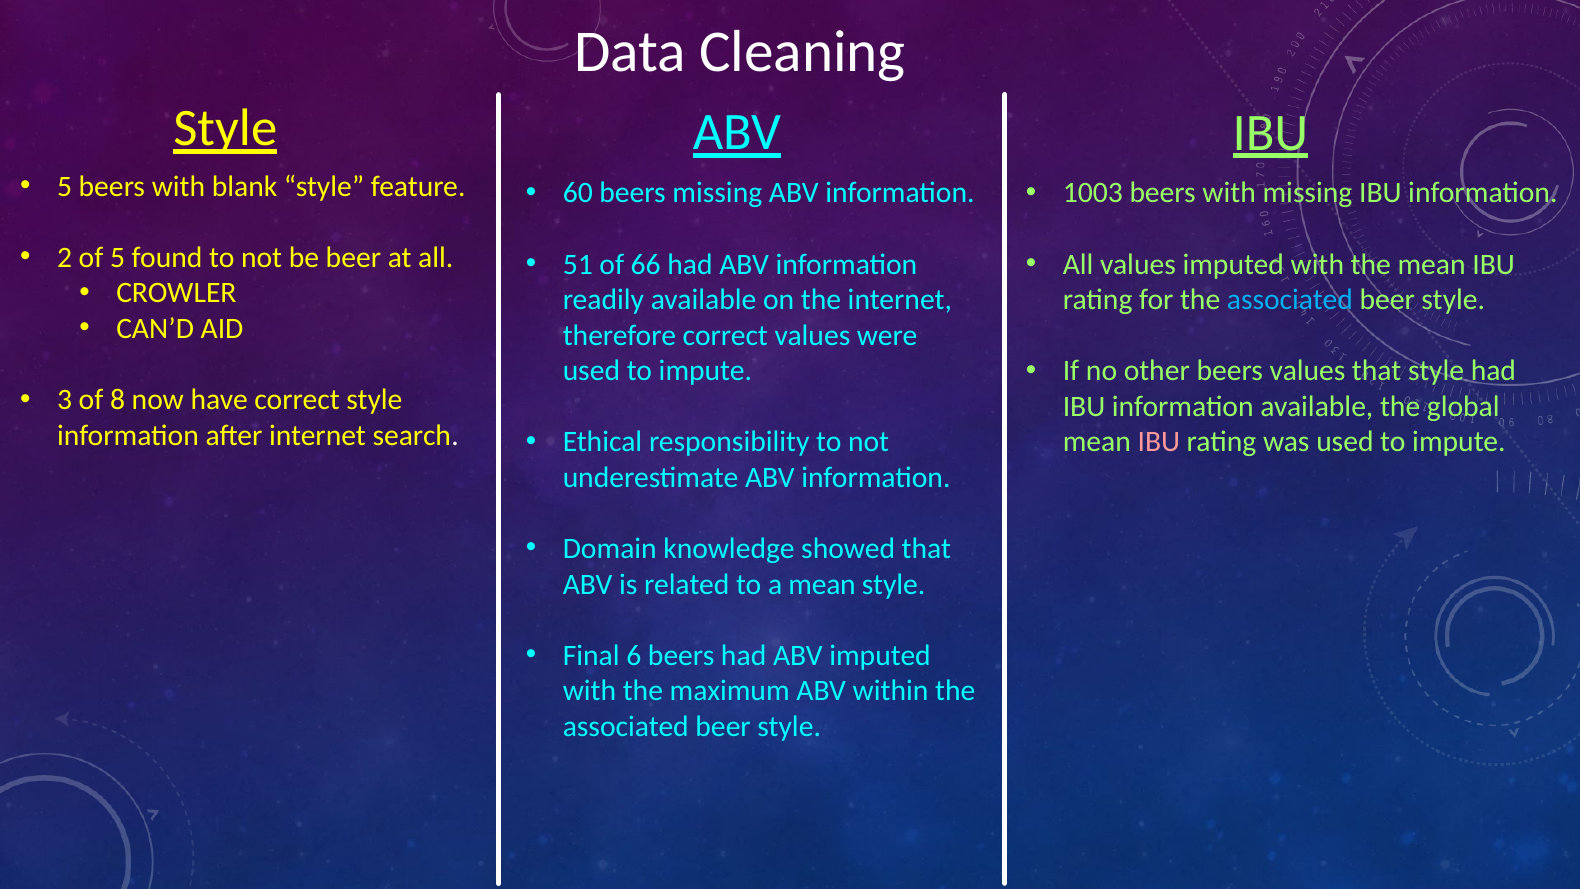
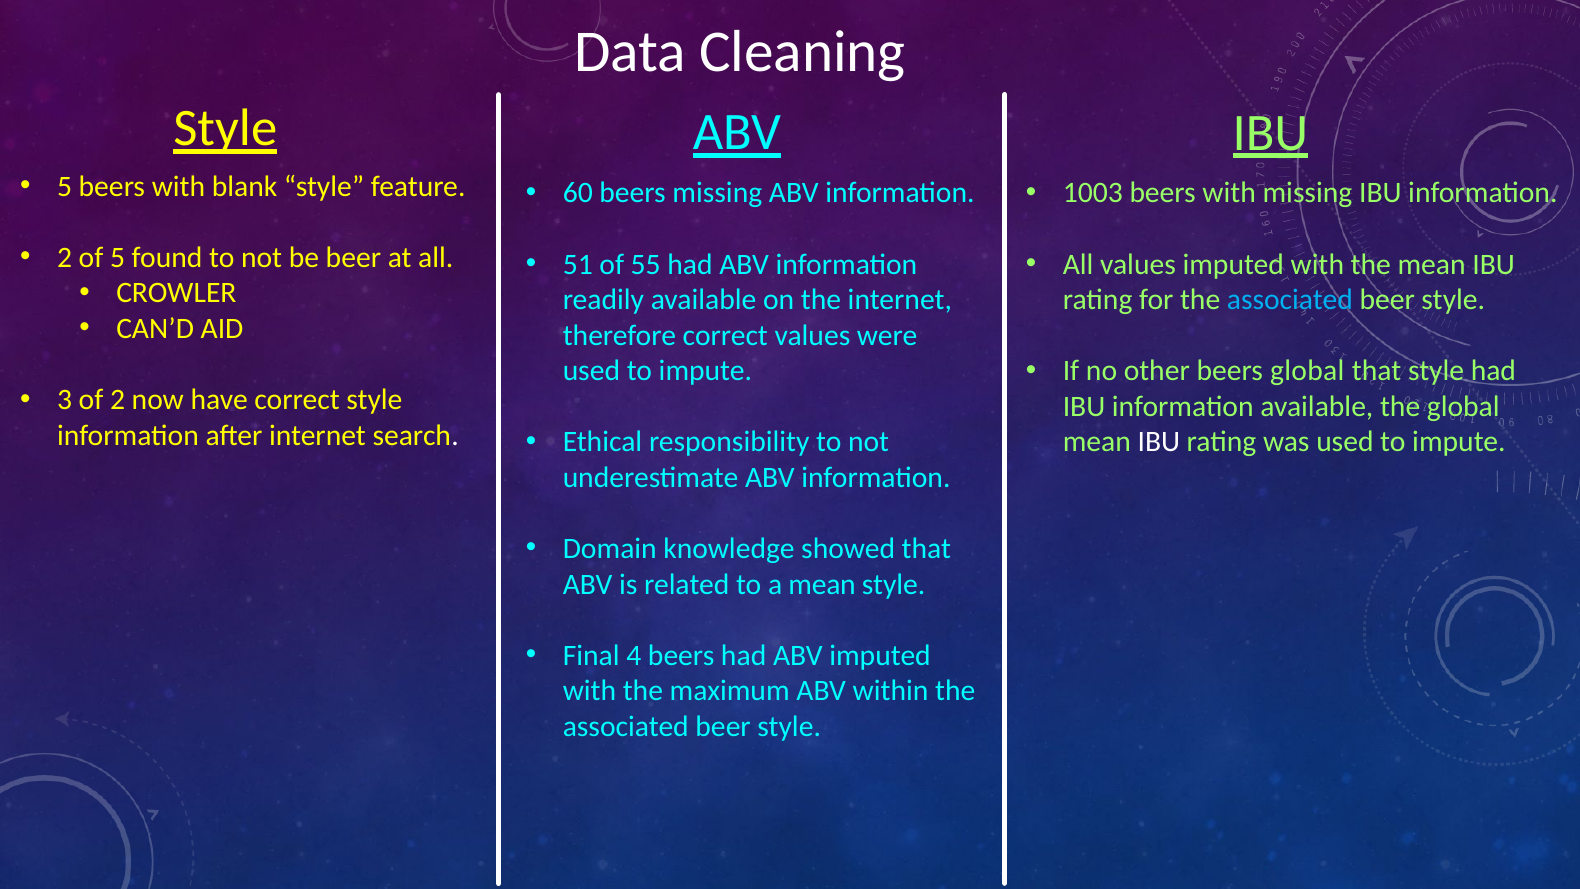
66: 66 -> 55 (646, 264)
beers values: values -> global (1307, 371)
of 8: 8 -> 2 (118, 400)
IBU colour: pink -> white (1159, 442)
6: 6 -> 4 (634, 655)
